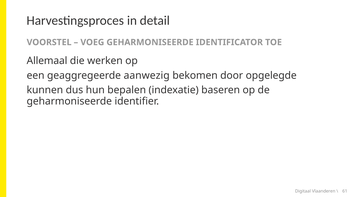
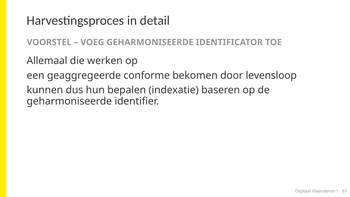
aanwezig: aanwezig -> conforme (147, 75)
opgelegde: opgelegde -> levensloop (271, 75)
